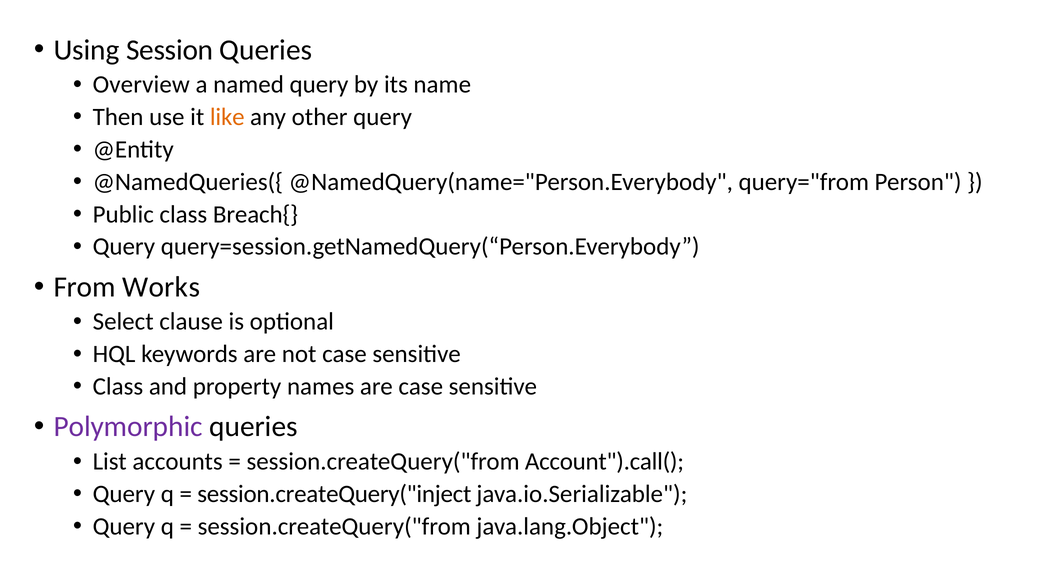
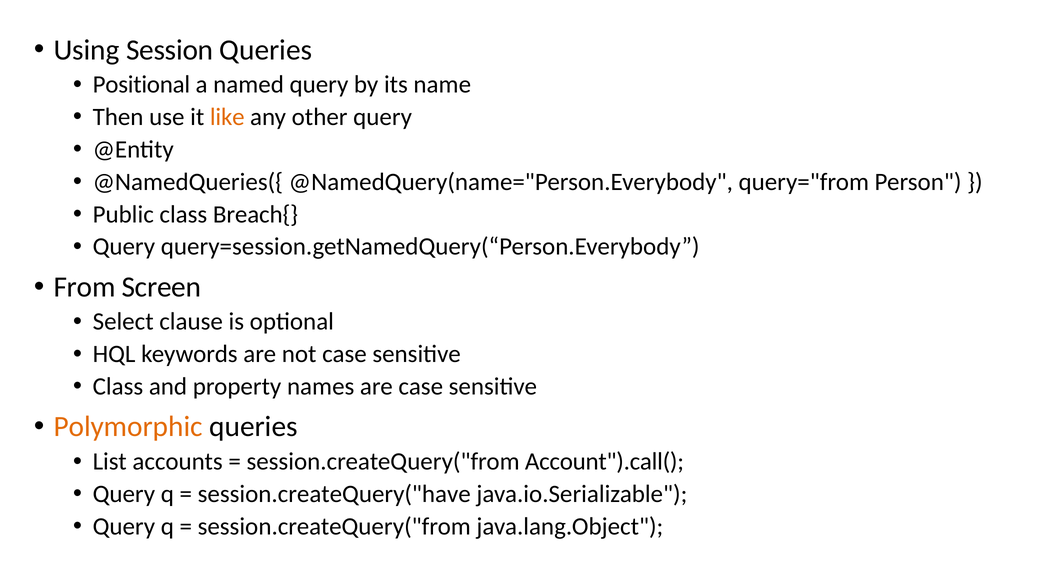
Overview: Overview -> Positional (141, 85)
Works: Works -> Screen (161, 287)
Polymorphic colour: purple -> orange (128, 427)
session.createQuery("inject: session.createQuery("inject -> session.createQuery("have (334, 494)
